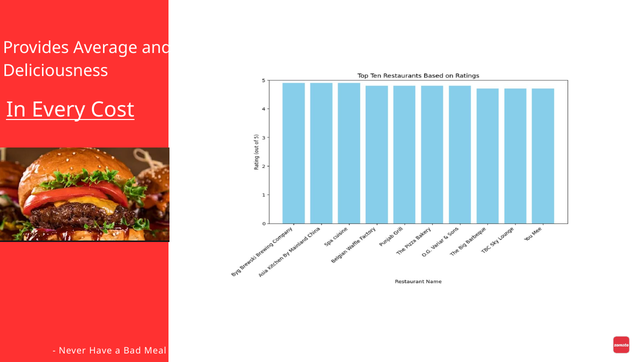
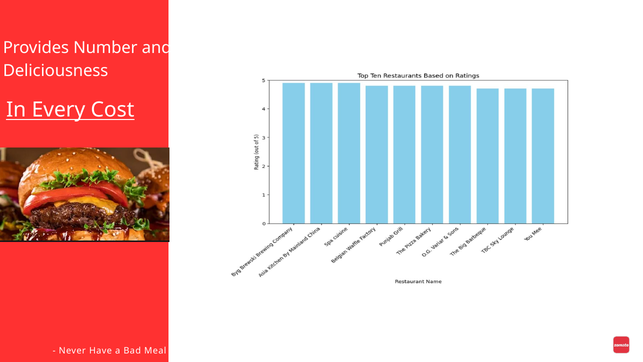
Average: Average -> Number (105, 48)
